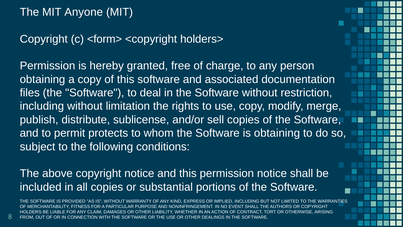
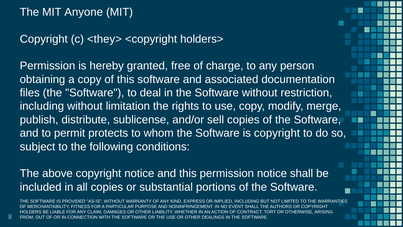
<form>: <form> -> <they> (104, 39)
is obtaining: obtaining -> copyright (277, 133)
